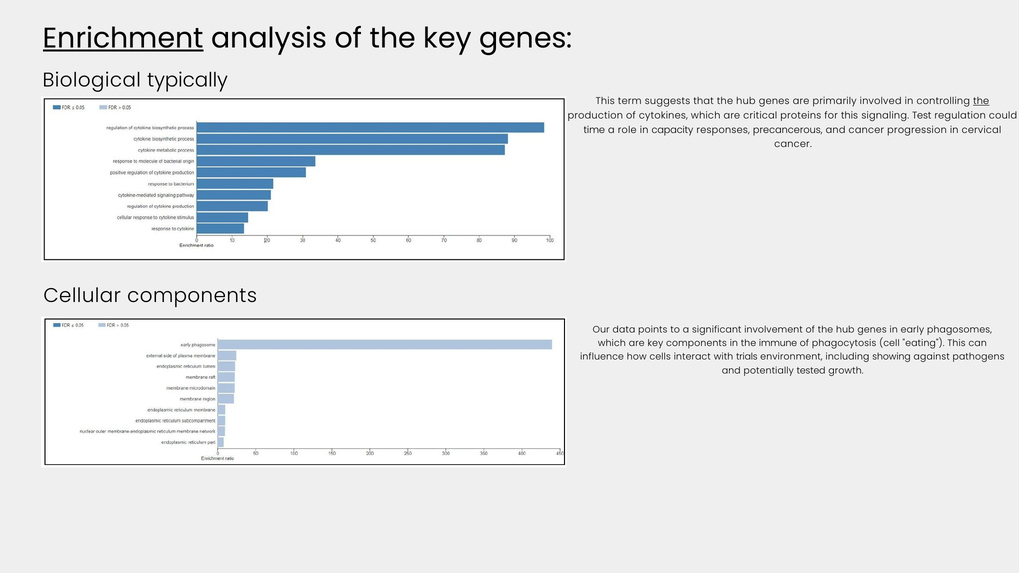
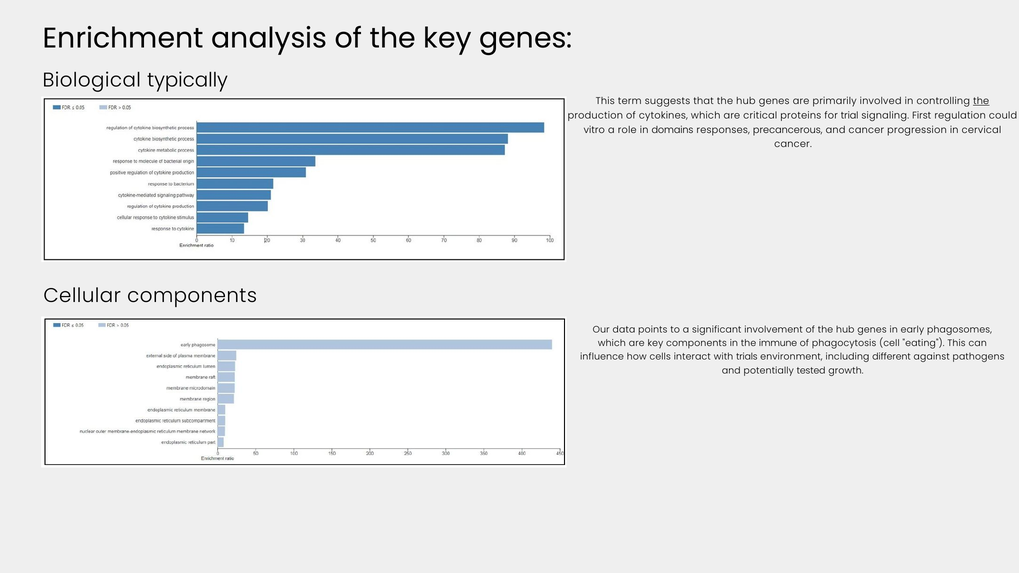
Enrichment underline: present -> none (123, 38)
for this: this -> trial (850, 116)
Test: Test -> First (922, 116)
time: time -> vitro (594, 130)
capacity: capacity -> domains (672, 130)
showing: showing -> different (891, 357)
